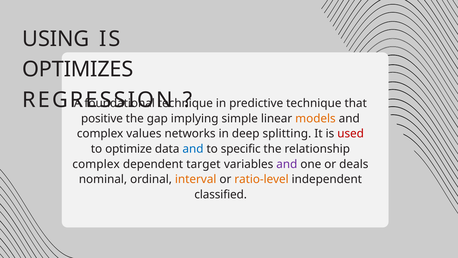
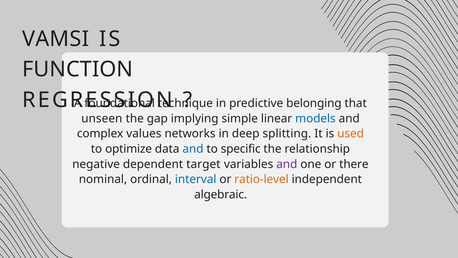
USING: USING -> VAMSI (56, 39)
OPTIMIZES: OPTIMIZES -> FUNCTION (78, 69)
predictive technique: technique -> belonging (314, 103)
positive: positive -> unseen (102, 118)
models colour: orange -> blue (315, 118)
used colour: red -> orange (351, 134)
complex: complex -> negative (96, 164)
deals: deals -> there (354, 164)
interval colour: orange -> blue (196, 179)
classified: classified -> algebraic (221, 194)
